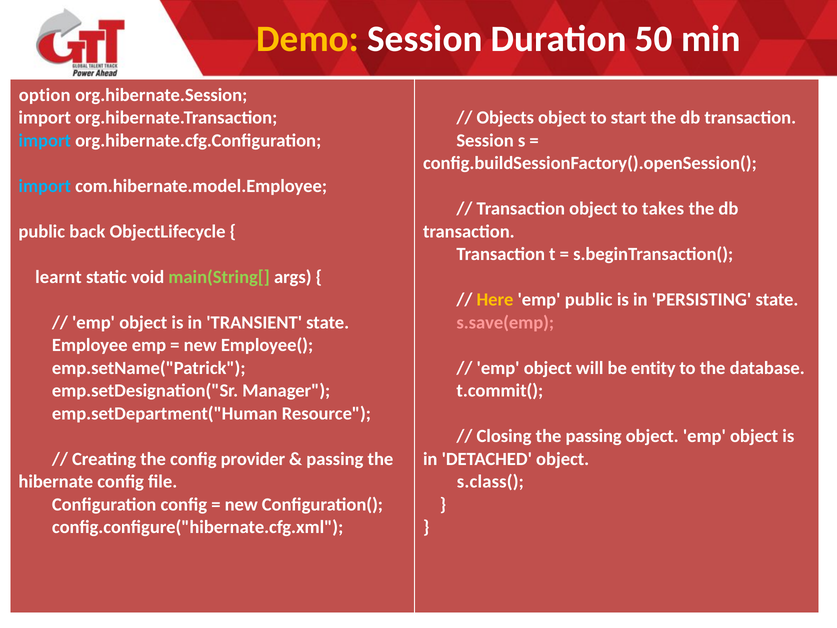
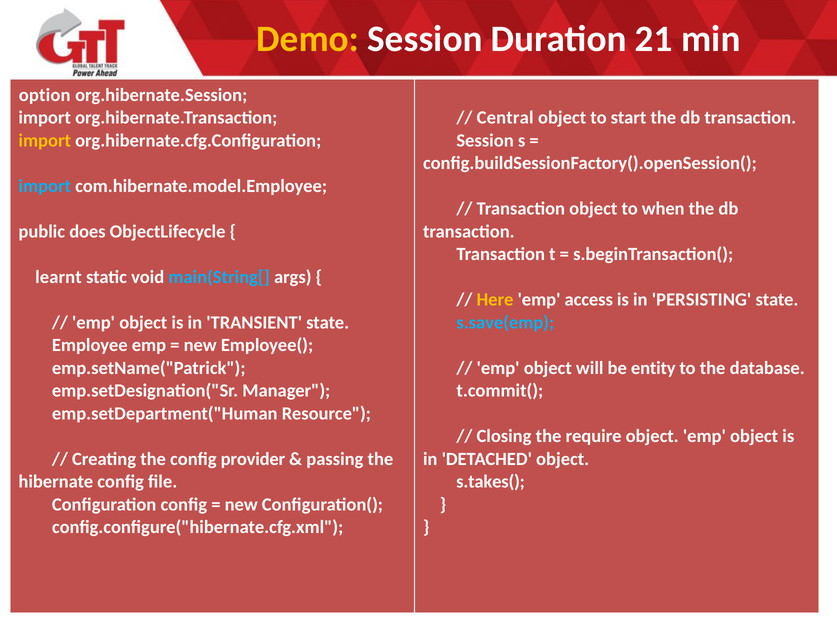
50: 50 -> 21 (654, 39)
Objects: Objects -> Central (505, 118)
import colour: light blue -> yellow (45, 140)
takes: takes -> when (663, 209)
back: back -> does (87, 231)
main(String[ colour: light green -> light blue (219, 277)
emp public: public -> access (589, 300)
s.save(emp colour: pink -> light blue (505, 322)
the passing: passing -> require (594, 436)
s.class(: s.class( -> s.takes( (491, 481)
